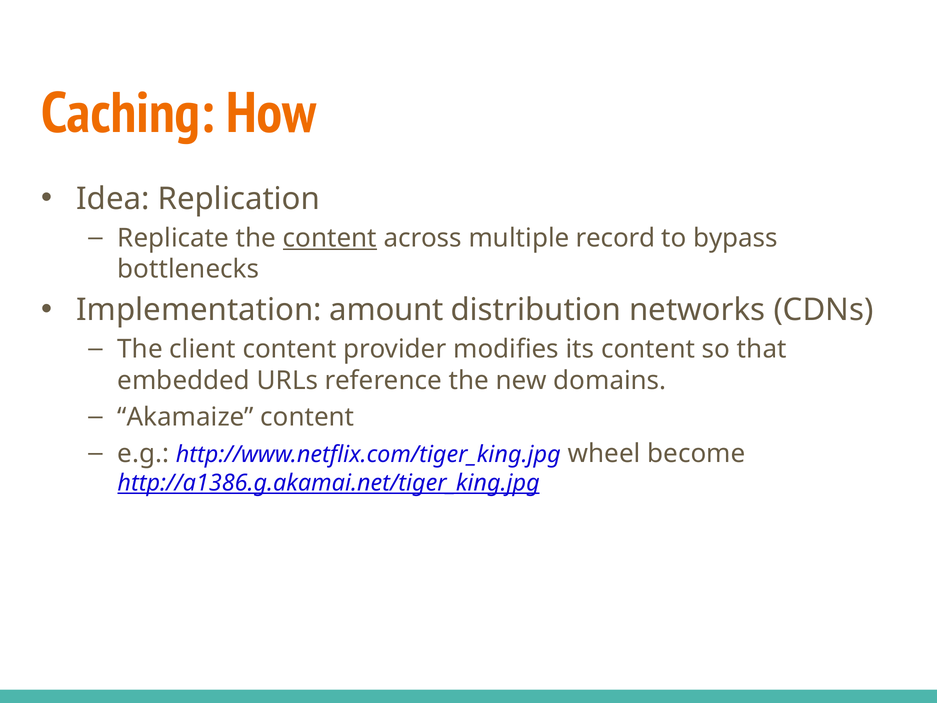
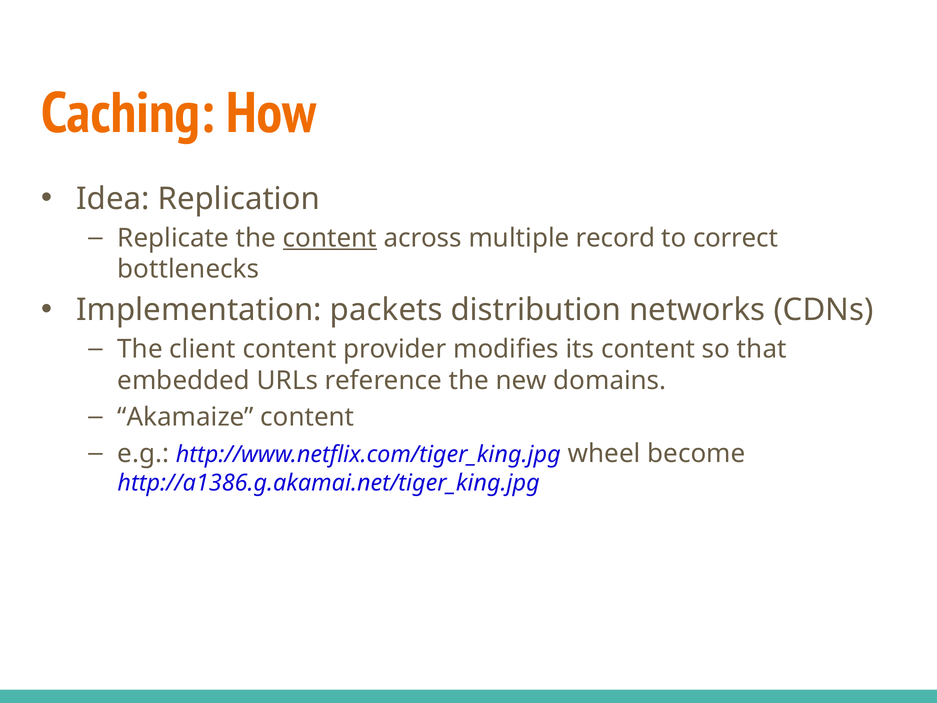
bypass: bypass -> correct (736, 238)
amount: amount -> packets (386, 310)
http://a1386.g.akamai.net/tiger_king.jpg underline: present -> none (329, 483)
